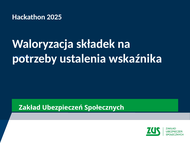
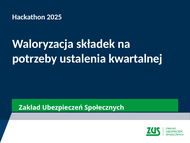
wskaźnika: wskaźnika -> kwartalnej (135, 58)
